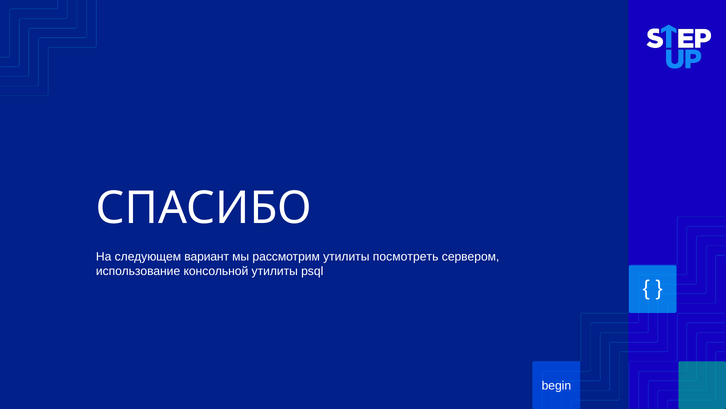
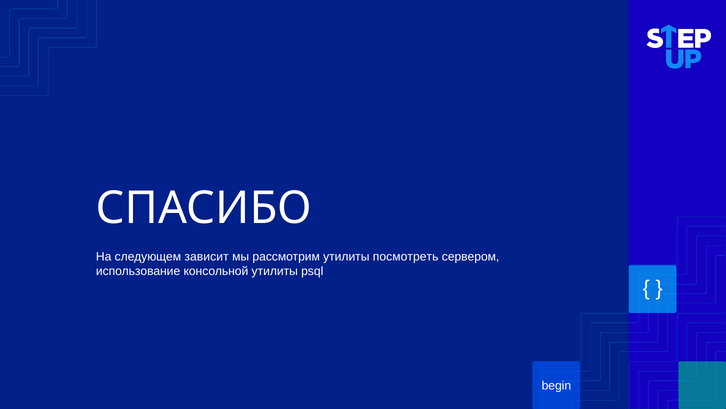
вариант: вариант -> зависит (207, 256)
